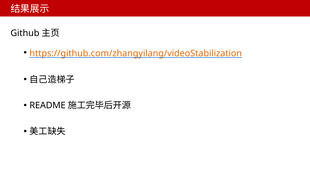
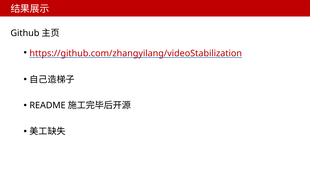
https://github.com/zhangyilang/videoStabilization colour: orange -> red (136, 53)
